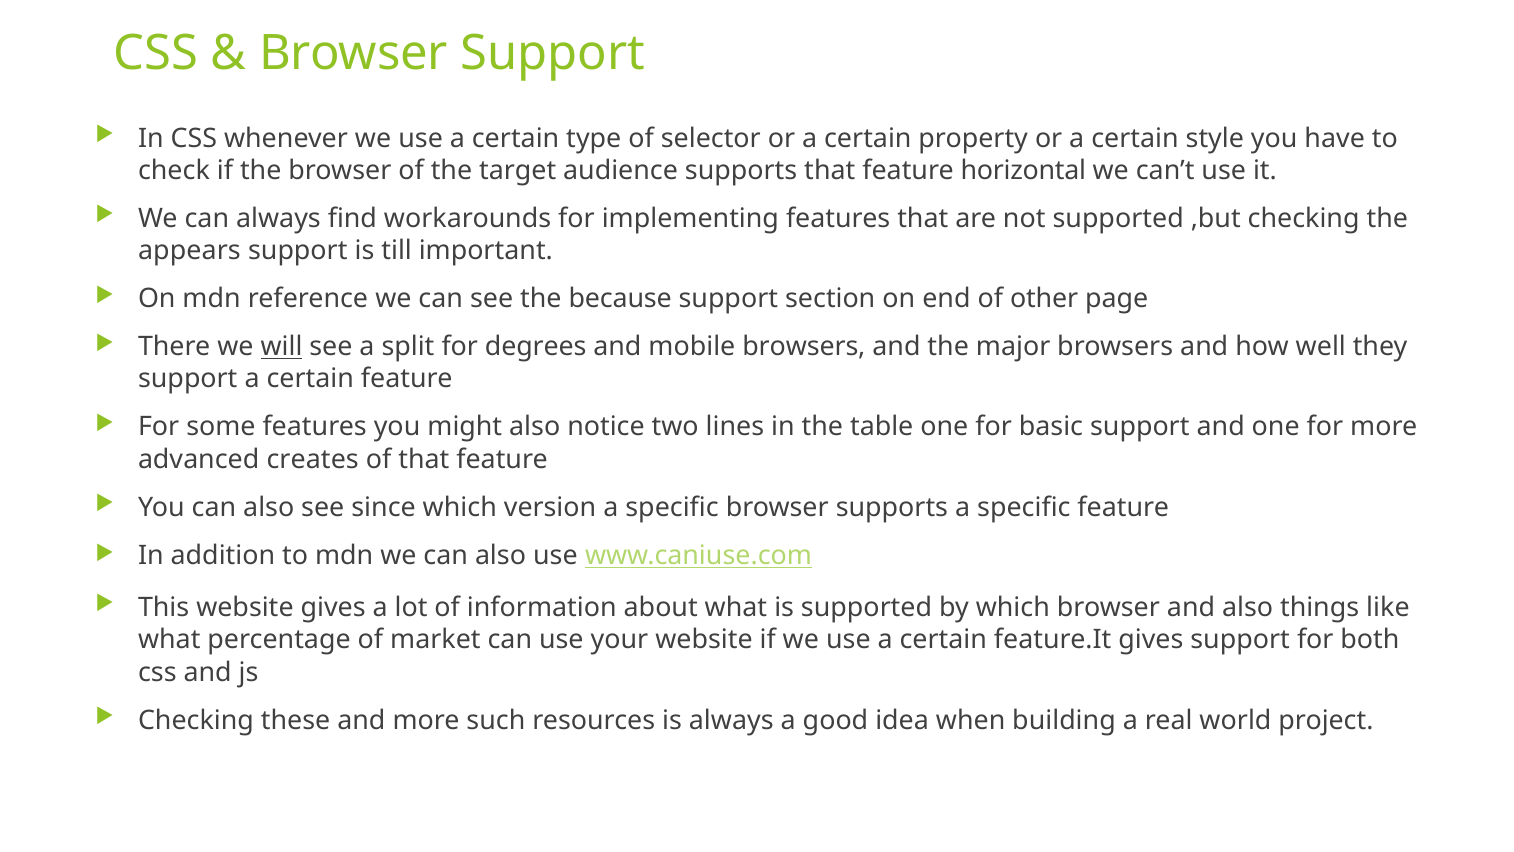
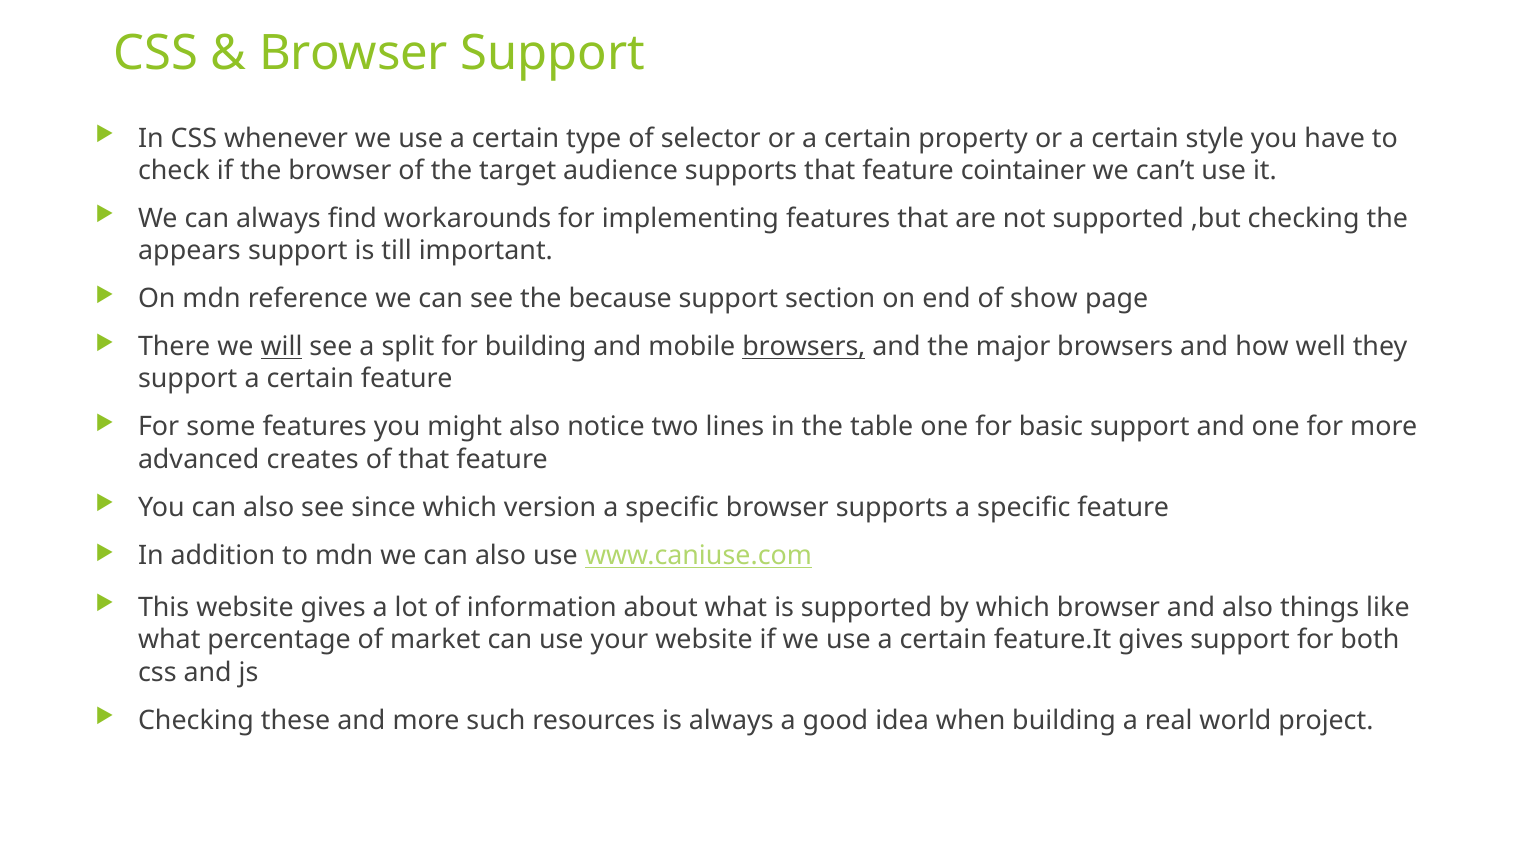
horizontal: horizontal -> cointainer (1023, 171)
other: other -> show (1044, 299)
for degrees: degrees -> building (536, 347)
browsers underline: none -> present (804, 347)
